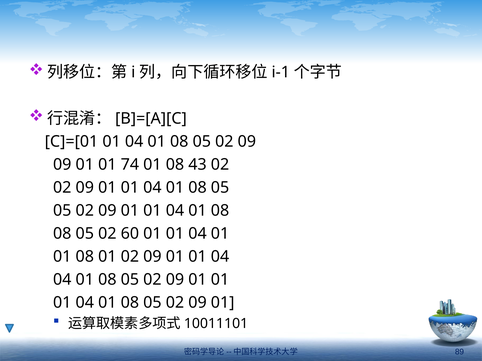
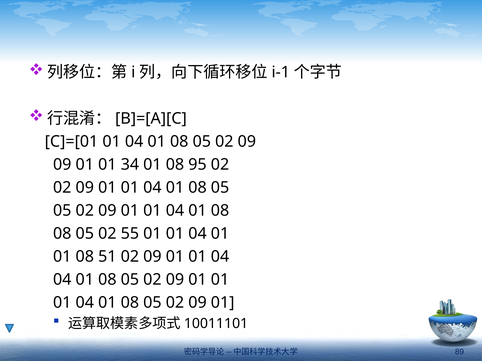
74: 74 -> 34 (130, 165)
43: 43 -> 95 (197, 165)
60: 60 -> 55 (130, 234)
08 01: 01 -> 51 (107, 257)
